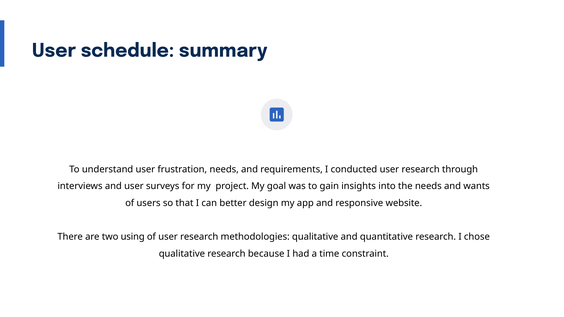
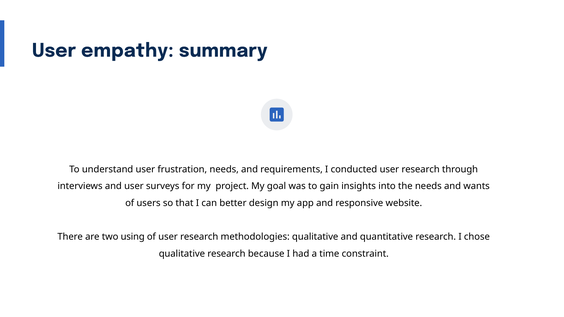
schedule: schedule -> empathy (127, 51)
